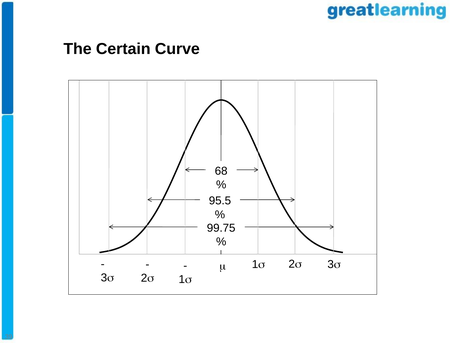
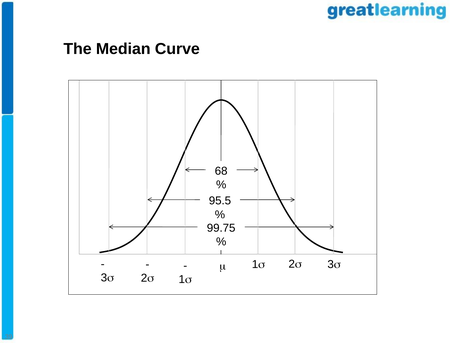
Certain: Certain -> Median (123, 49)
